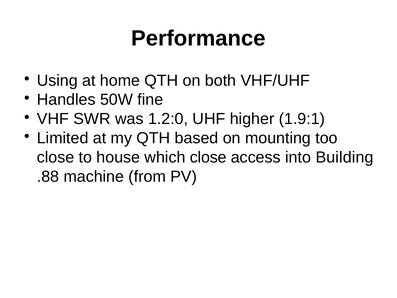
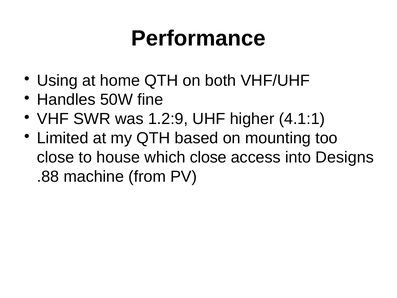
1.2:0: 1.2:0 -> 1.2:9 (168, 119)
1.9:1: 1.9:1 -> 4.1:1 (302, 119)
Building: Building -> Designs (345, 157)
